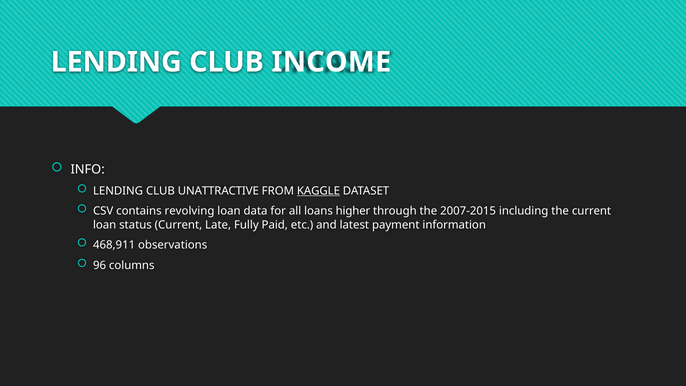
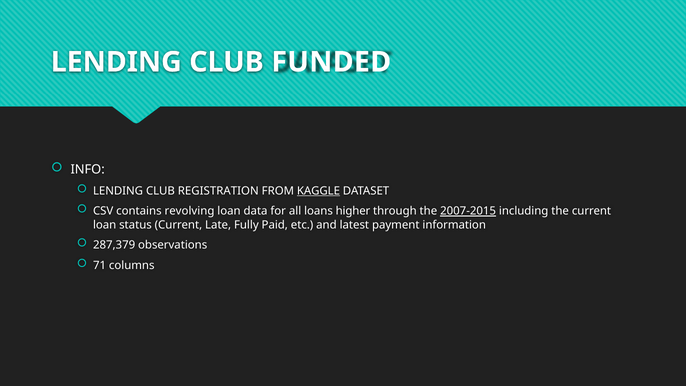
INCOME: INCOME -> FUNDED (331, 62)
UNATTRACTIVE: UNATTRACTIVE -> REGISTRATION (218, 191)
2007-2015 underline: none -> present (468, 211)
468,911: 468,911 -> 287,379 (114, 245)
96: 96 -> 71 (100, 265)
